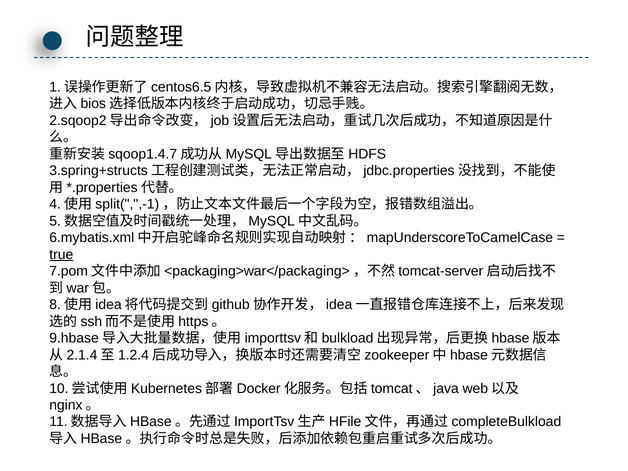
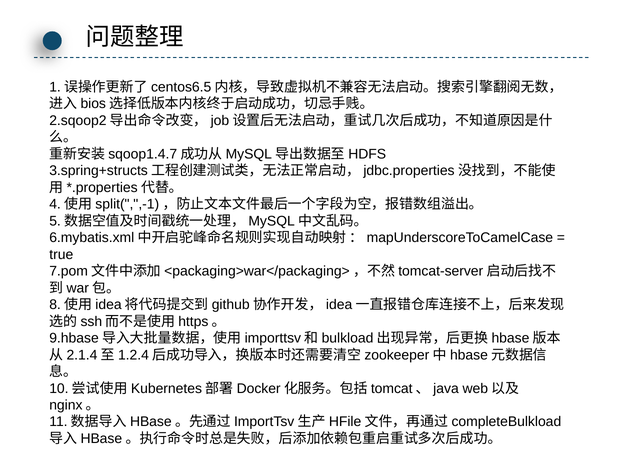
true underline: present -> none (61, 255)
